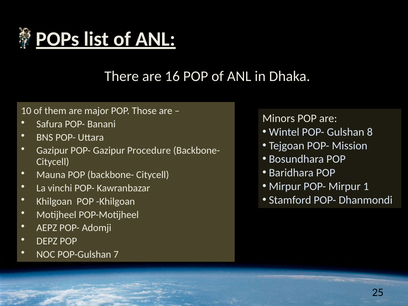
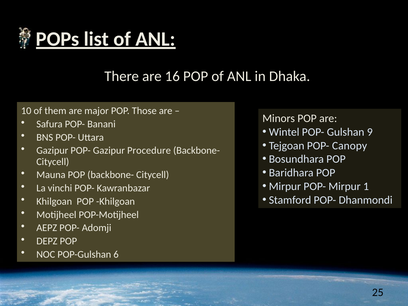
8: 8 -> 9 (370, 132)
Mission: Mission -> Canopy (350, 146)
7: 7 -> 6 (116, 254)
